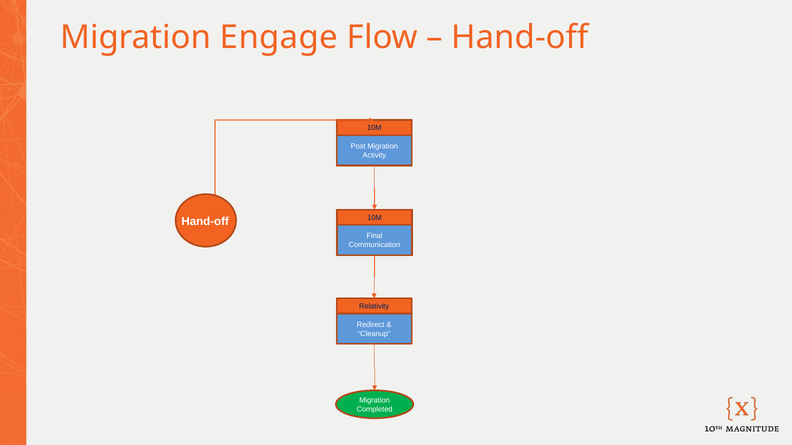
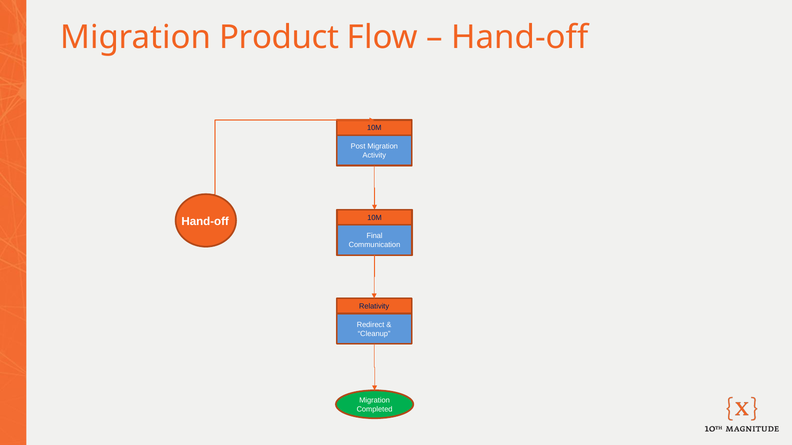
Engage: Engage -> Product (279, 37)
